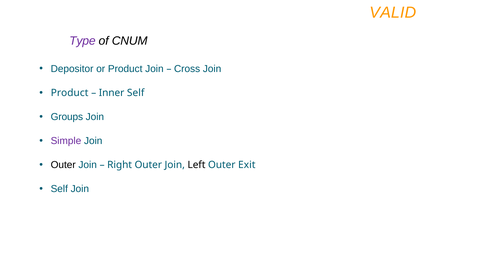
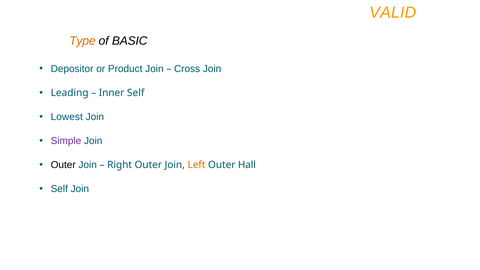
Type colour: purple -> orange (82, 41)
CNUM: CNUM -> BASIC (130, 41)
Product: Product -> Leading (70, 93)
Groups: Groups -> Lowest (67, 117)
Left colour: black -> orange (196, 165)
Exit: Exit -> Hall (247, 165)
